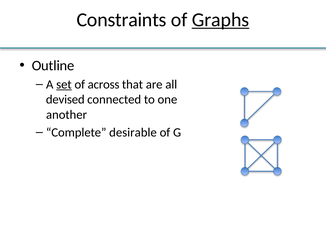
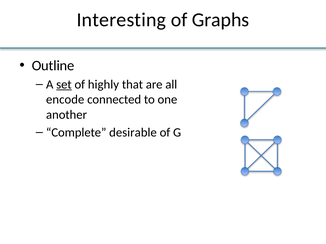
Constraints: Constraints -> Interesting (121, 20)
Graphs underline: present -> none (221, 20)
across: across -> highly (103, 85)
devised: devised -> encode (65, 100)
